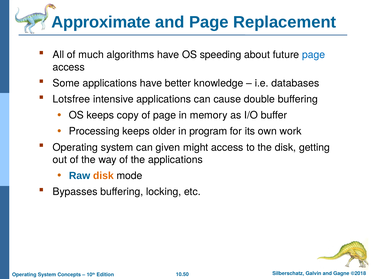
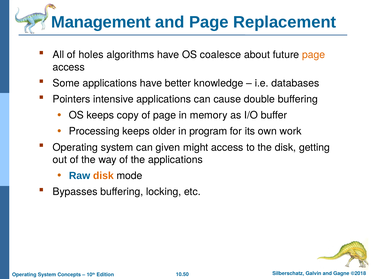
Approximate: Approximate -> Management (101, 22)
much: much -> holes (91, 55)
speeding: speeding -> coalesce (221, 55)
page colour: blue -> orange (314, 55)
Lotsfree: Lotsfree -> Pointers (71, 99)
